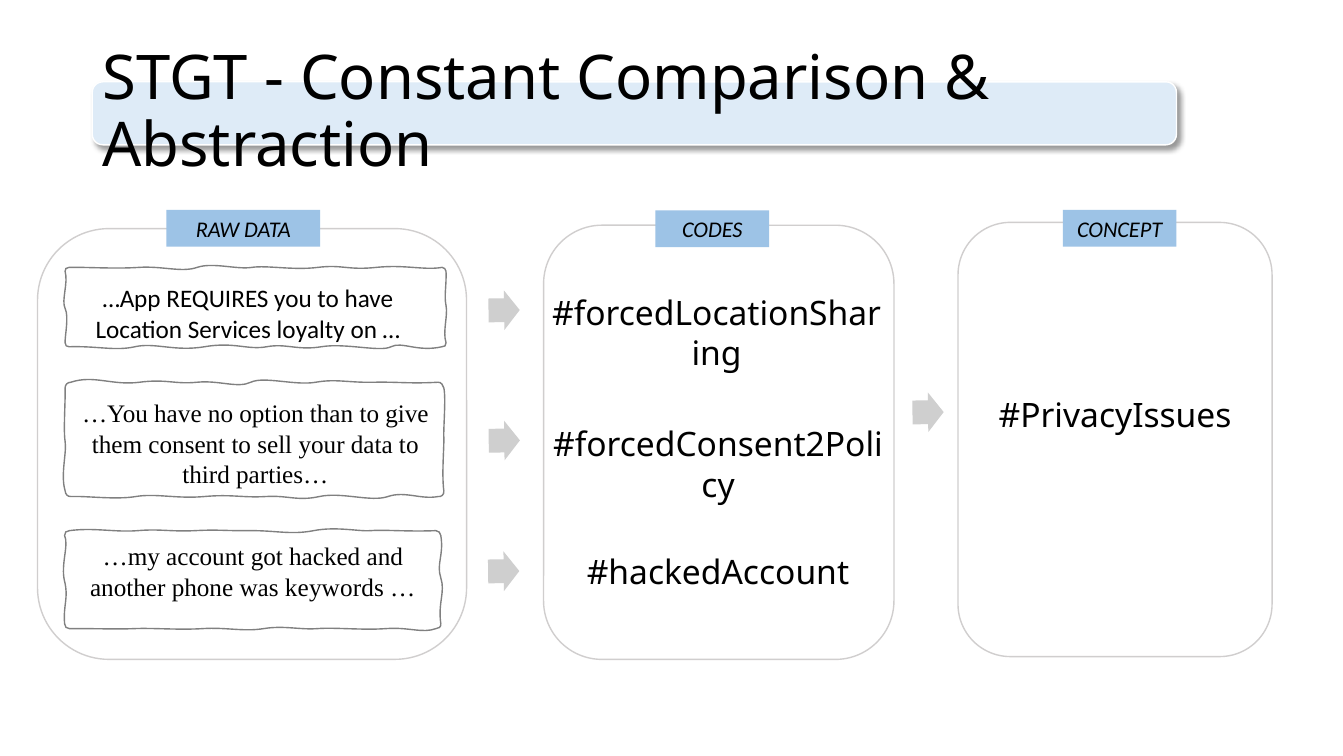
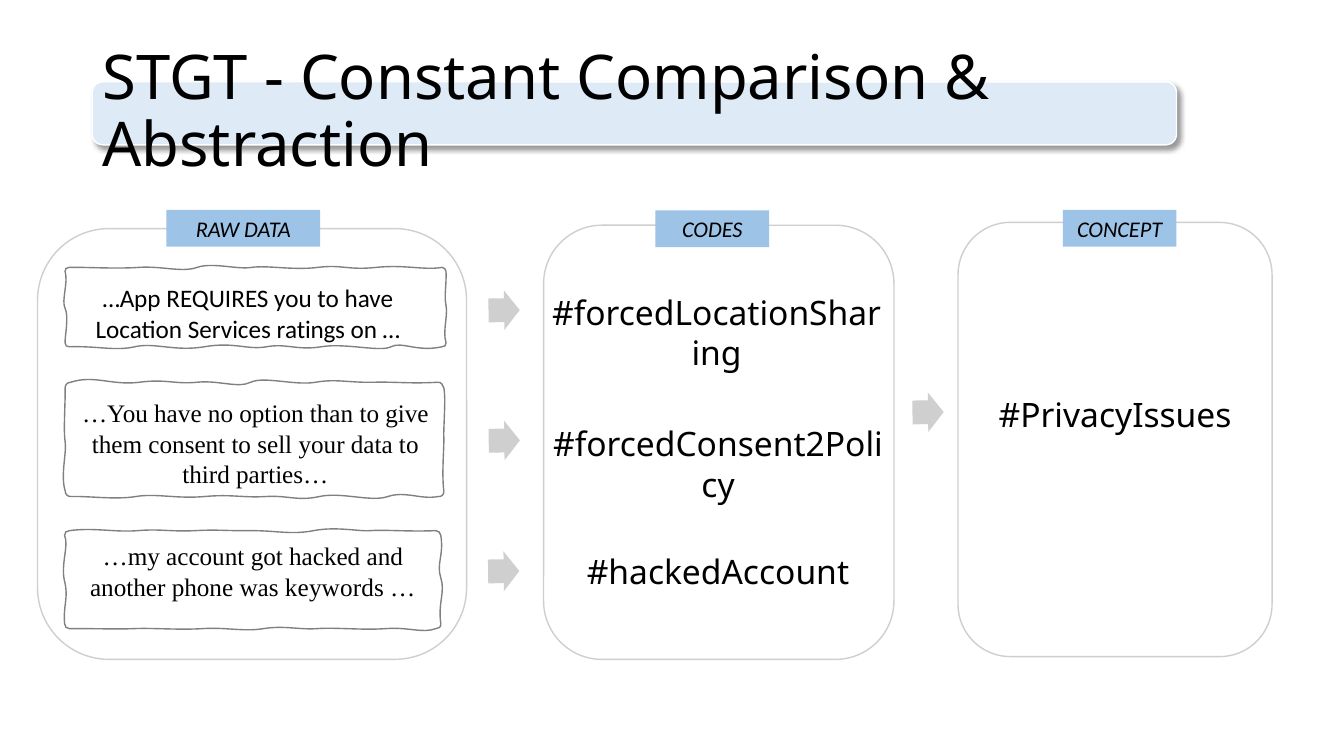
loyalty: loyalty -> ratings (311, 330)
